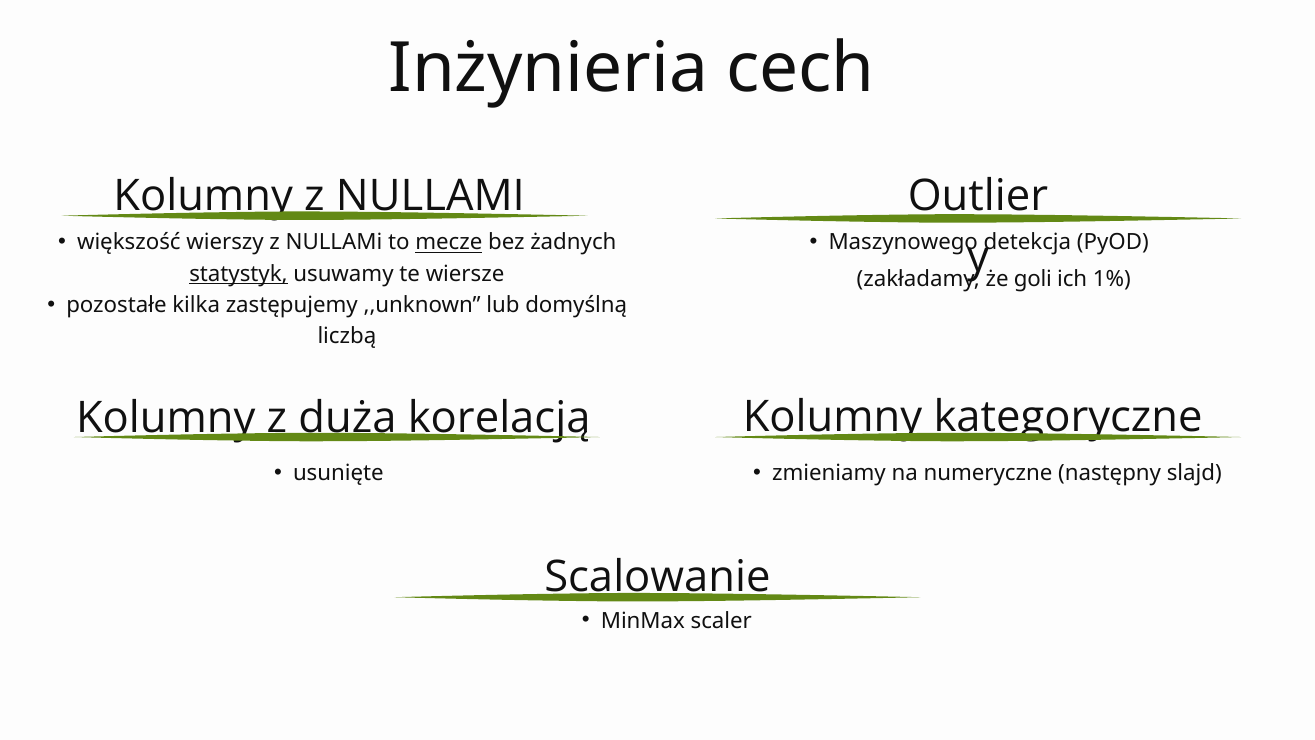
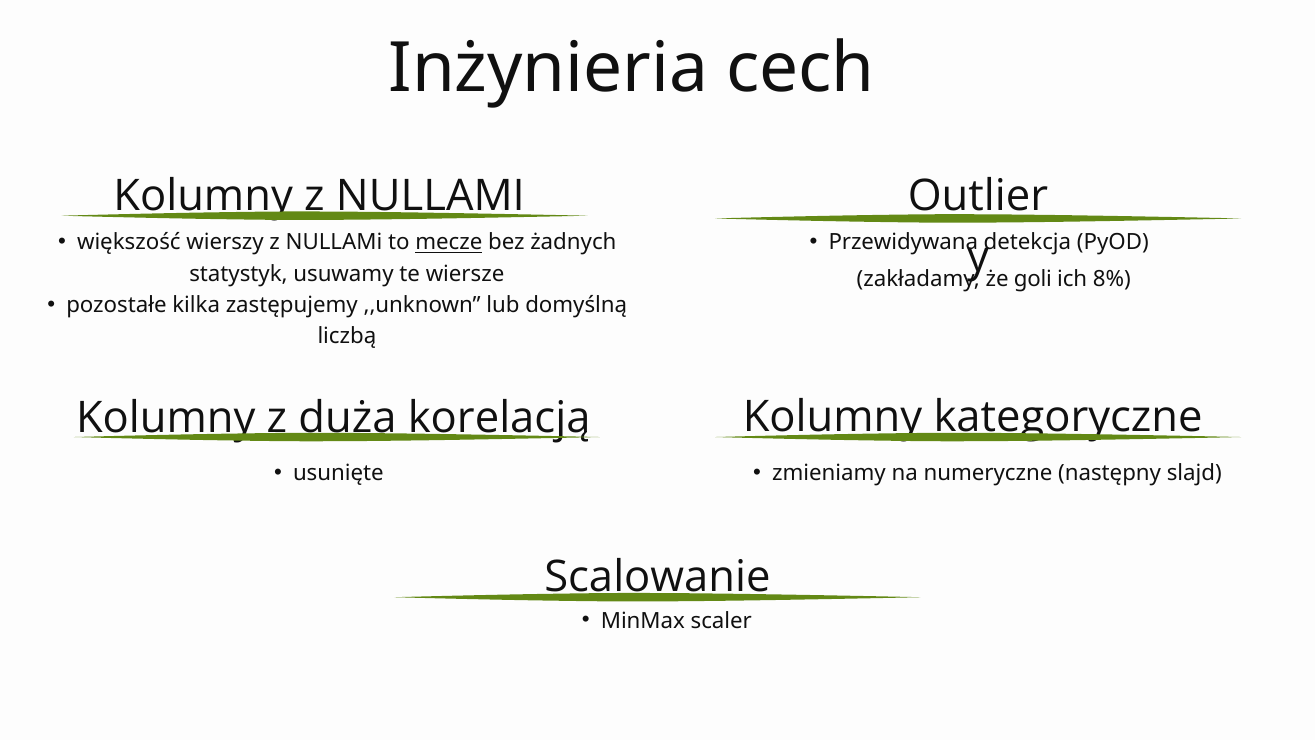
Maszynowego: Maszynowego -> Przewidywana (903, 243)
statystyk underline: present -> none (238, 274)
1%: 1% -> 8% (1112, 279)
